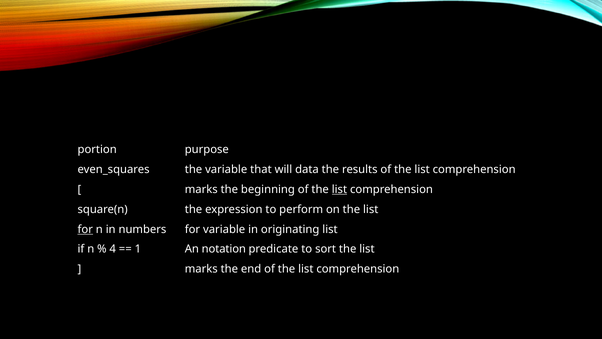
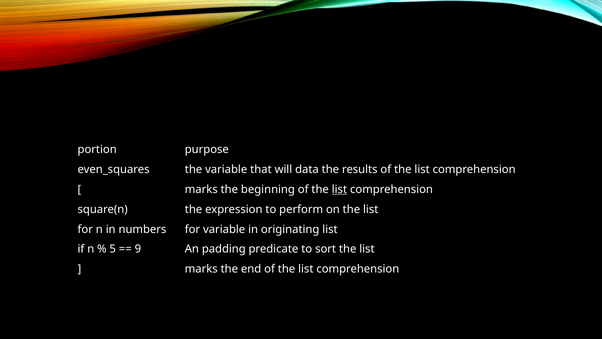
for underline: present -> none (85, 229)
4: 4 -> 5 (113, 249)
1: 1 -> 9 (138, 249)
notation: notation -> padding (224, 249)
